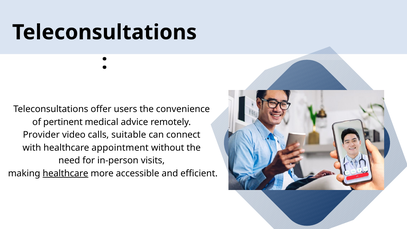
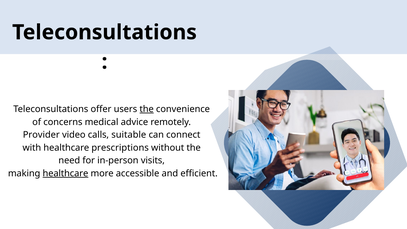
the underline: none -> present (147, 109)
pertinent: pertinent -> concerns (63, 122)
appointment: appointment -> prescriptions (120, 148)
